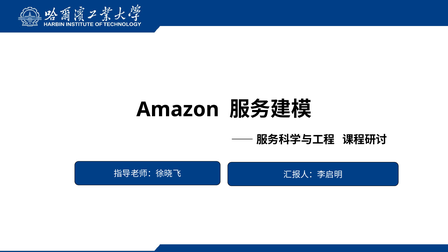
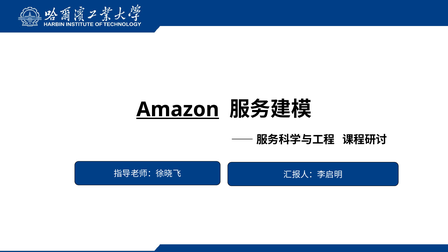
Amazon underline: none -> present (178, 109)
